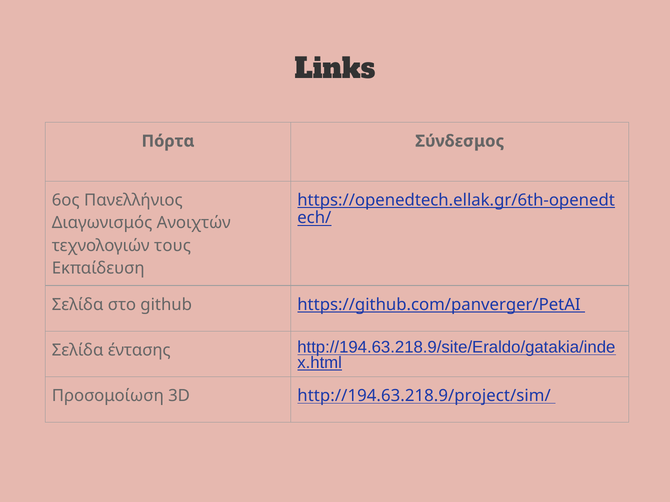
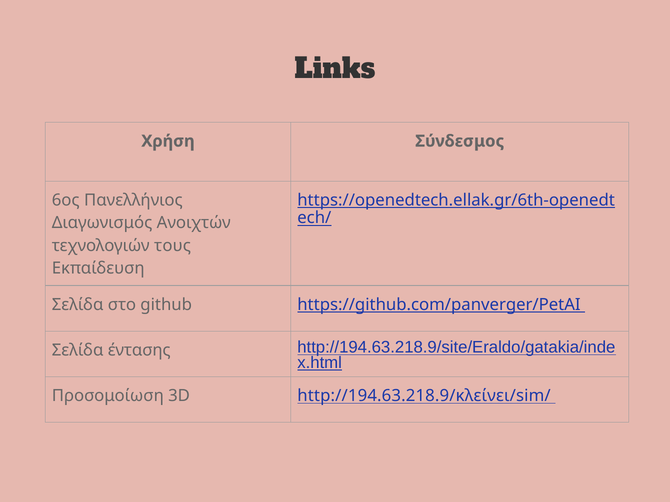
Πόρτα: Πόρτα -> Χρήση (168, 141)
http://194.63.218.9/project/sim/: http://194.63.218.9/project/sim/ -> http://194.63.218.9/κλείνει/sim/ (424, 396)
